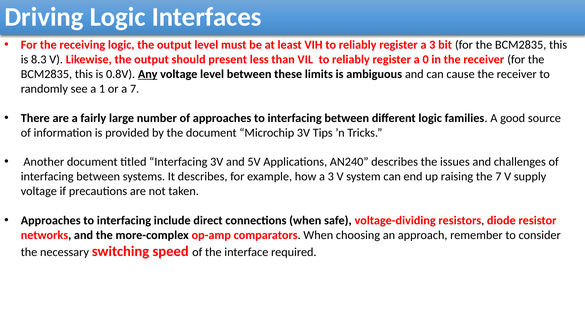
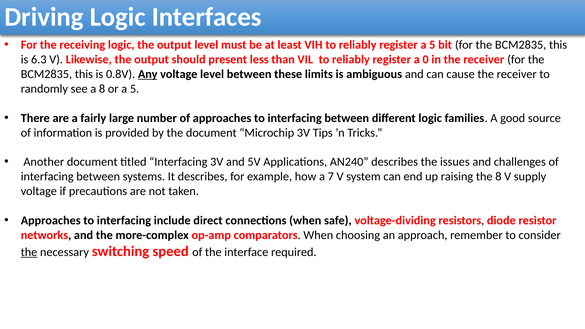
register a 3: 3 -> 5 (432, 45)
8.3: 8.3 -> 6.3 (39, 60)
a 1: 1 -> 8 (102, 89)
or a 7: 7 -> 5 (135, 89)
how a 3: 3 -> 7 (331, 177)
the 7: 7 -> 8 (498, 177)
the underline: none -> present (29, 252)
